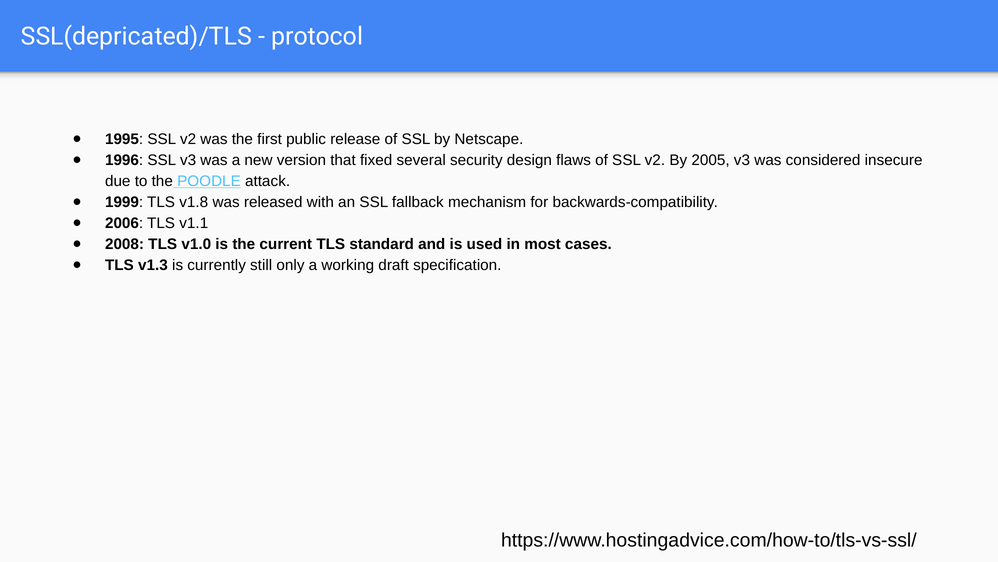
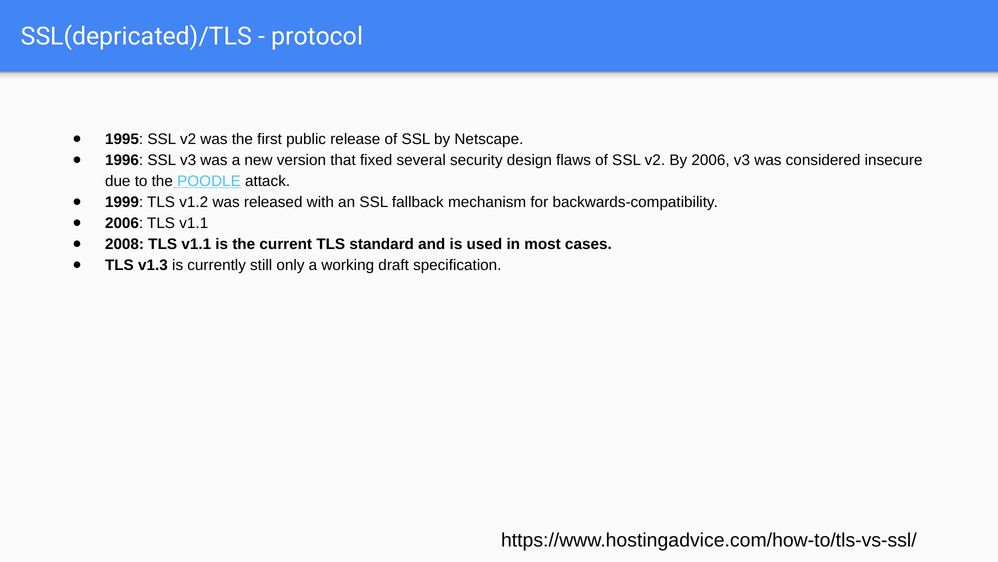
By 2005: 2005 -> 2006 (711, 160)
v1.8: v1.8 -> v1.2 (194, 202)
2008 TLS v1.0: v1.0 -> v1.1 (196, 244)
